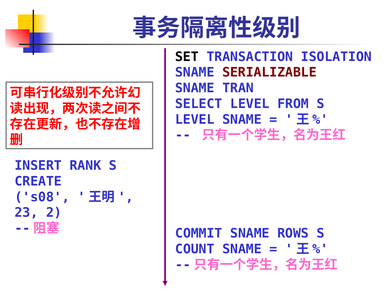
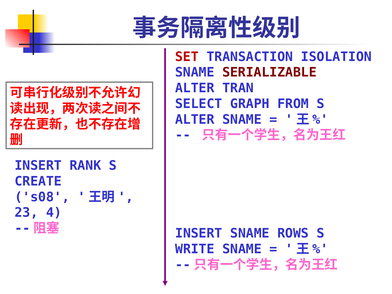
SET colour: black -> red (187, 57)
SNAME: SNAME -> ALTER (195, 88)
SELECT LEVEL: LEVEL -> GRAPH (250, 104)
LEVEL: LEVEL -> ALTER (195, 119)
2: 2 -> 4 (54, 213)
COMMIT: COMMIT -> INSERT (199, 233)
COUNT: COUNT -> WRITE (195, 249)
